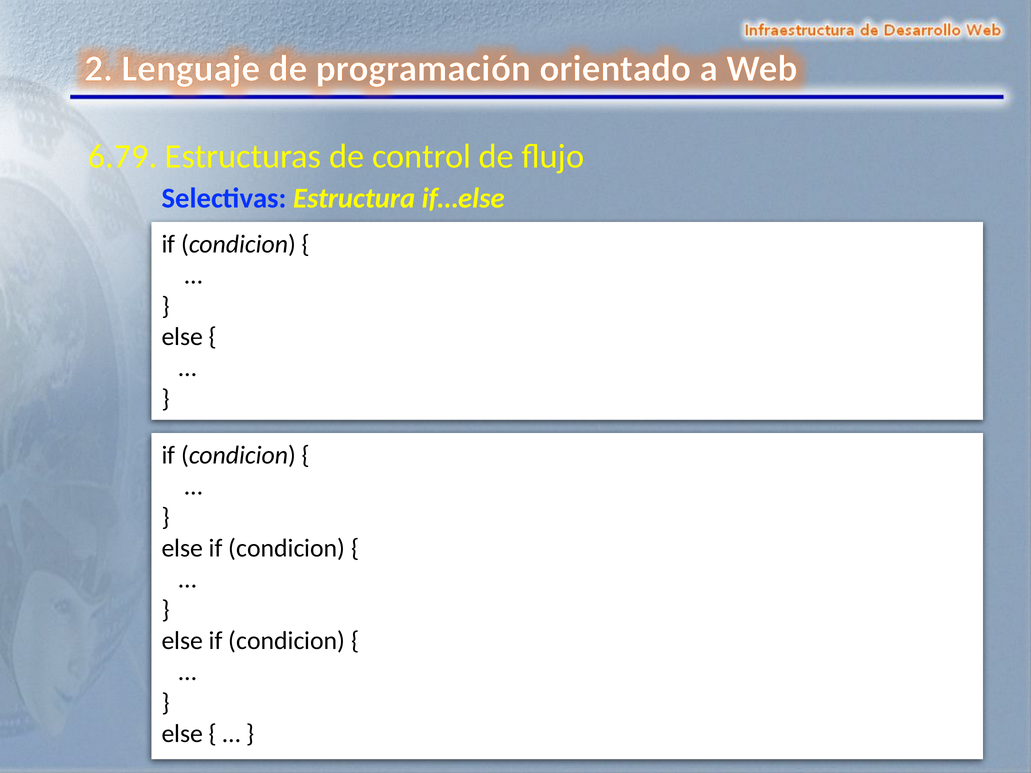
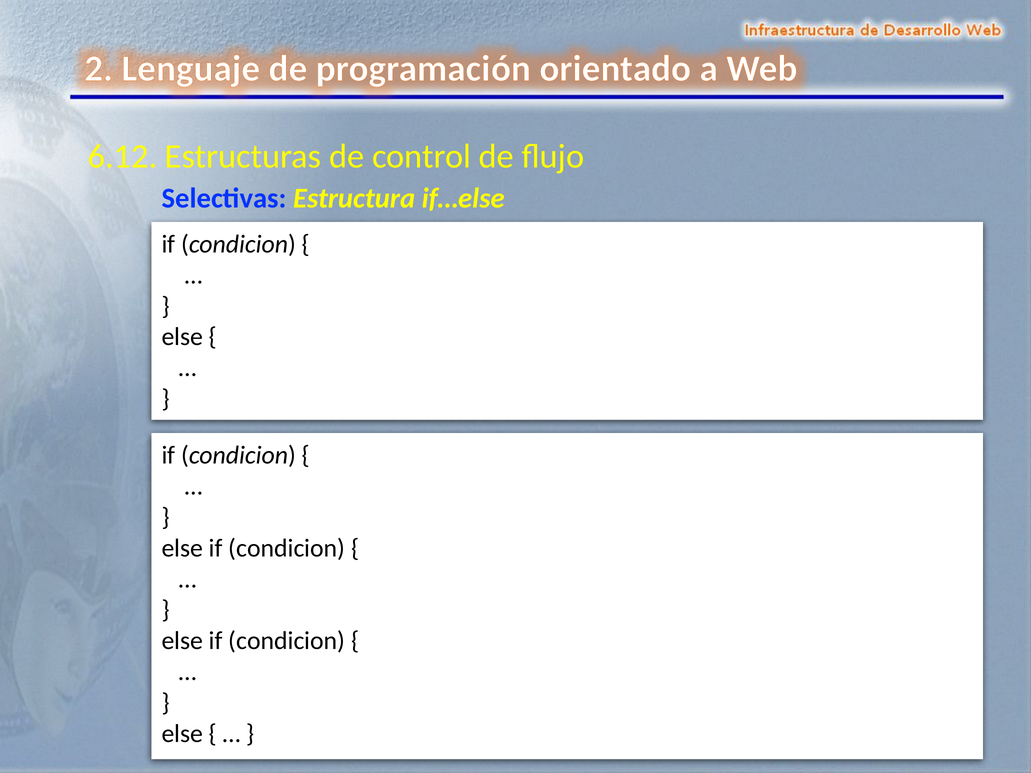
6.79: 6.79 -> 6.12 (122, 156)
